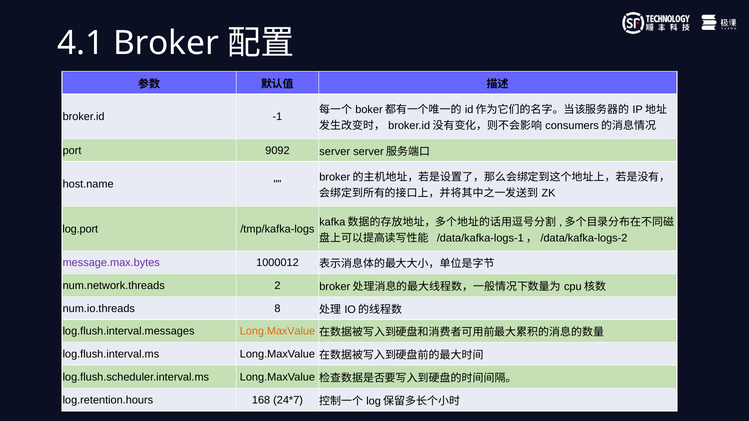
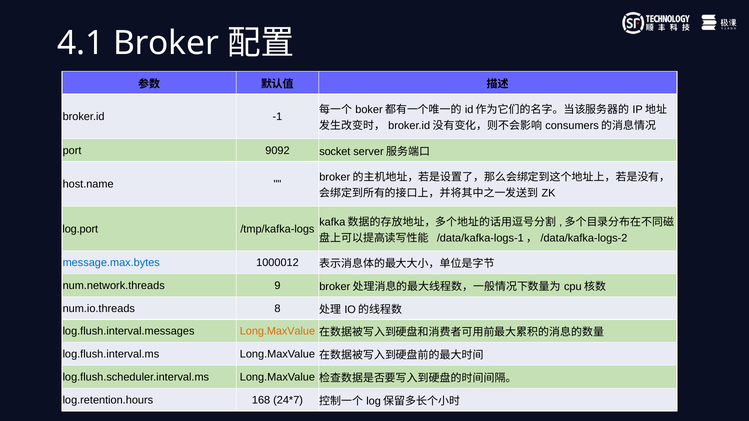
server: server -> socket (335, 152)
message.max.bytes colour: purple -> blue (111, 263)
2: 2 -> 9 (277, 286)
